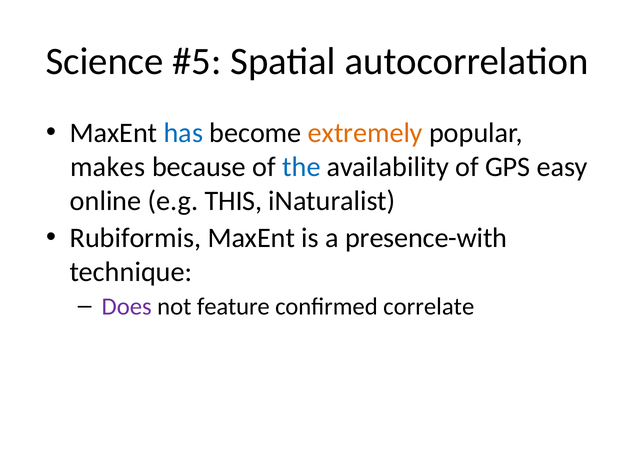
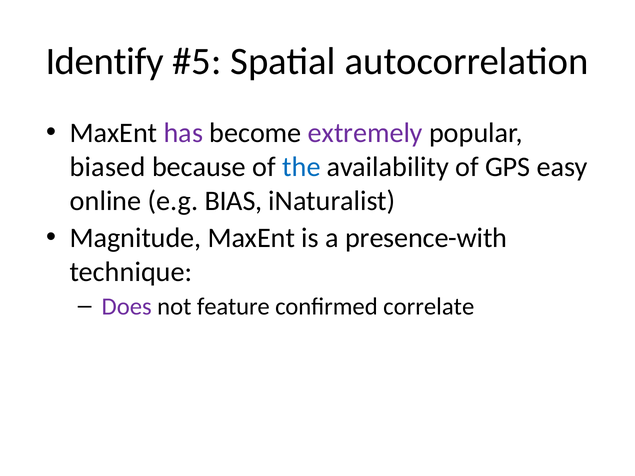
Science: Science -> Identify (105, 61)
has colour: blue -> purple (183, 133)
extremely colour: orange -> purple (365, 133)
makes: makes -> biased (108, 167)
THIS: THIS -> BIAS (233, 201)
Rubiformis: Rubiformis -> Magnitude (136, 238)
